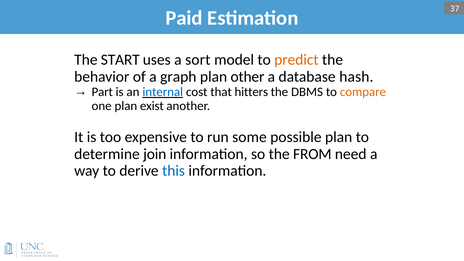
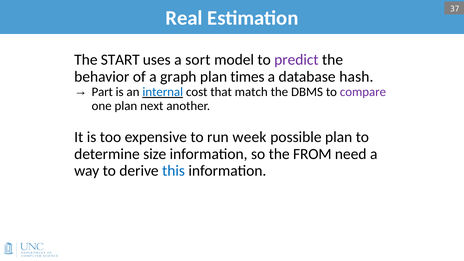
Paid: Paid -> Real (184, 18)
predict colour: orange -> purple (296, 60)
other: other -> times (247, 77)
hitters: hitters -> match (251, 92)
compare colour: orange -> purple (363, 92)
exist: exist -> next (152, 106)
some: some -> week (249, 137)
join: join -> size (155, 154)
